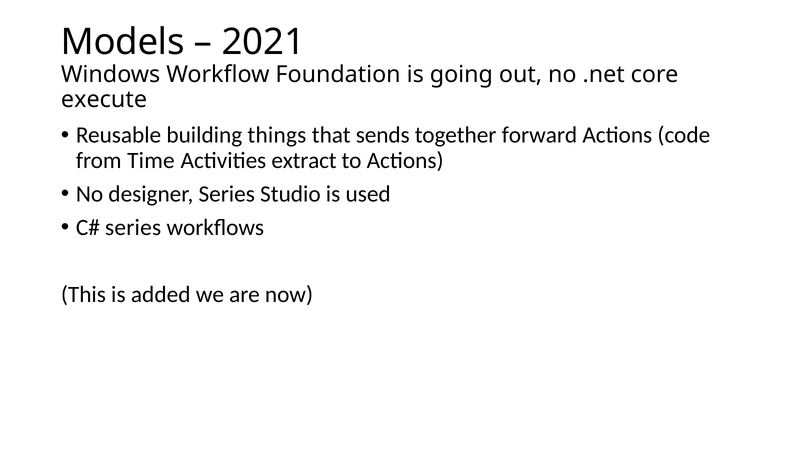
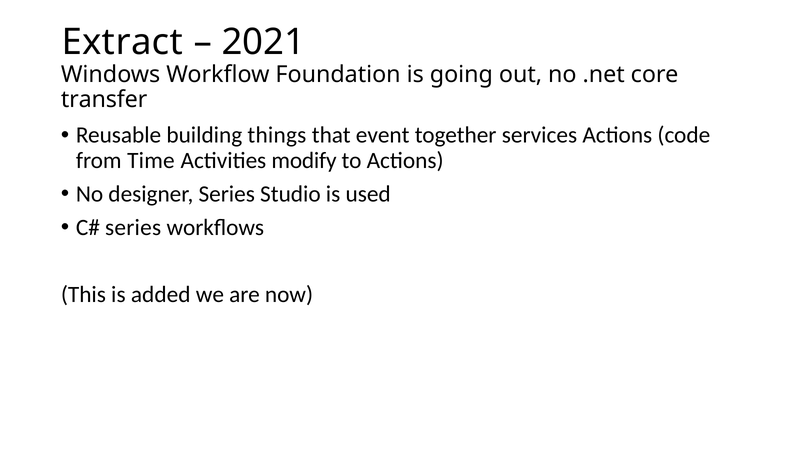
Models: Models -> Extract (122, 42)
execute: execute -> transfer (104, 100)
sends: sends -> event (383, 135)
forward: forward -> services (539, 135)
extract: extract -> modify (304, 160)
